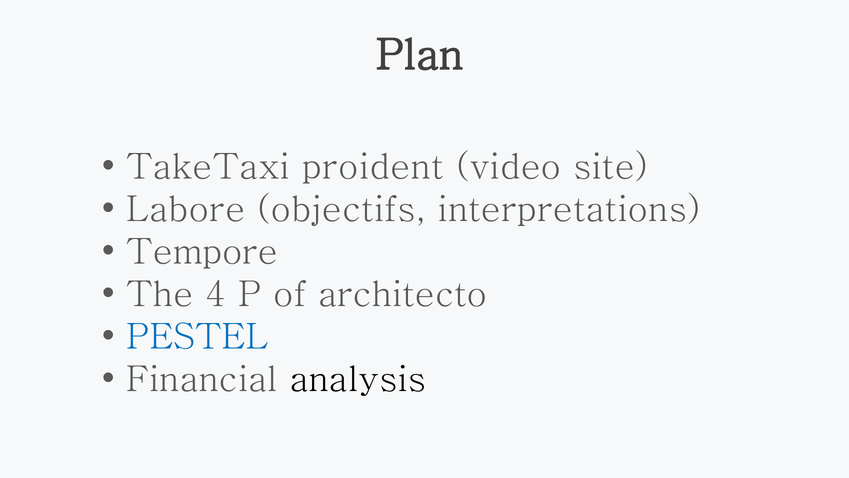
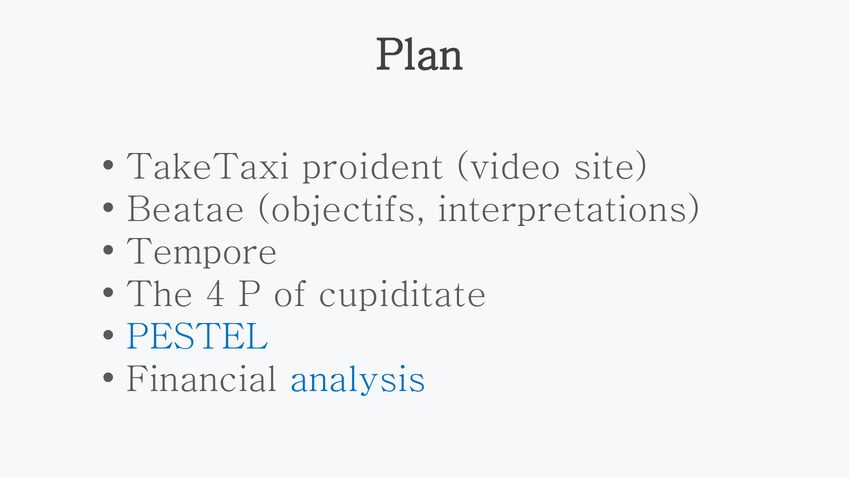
Labore: Labore -> Beatae (186, 209)
architecto: architecto -> cupiditate (403, 294)
analysis colour: black -> blue (358, 379)
